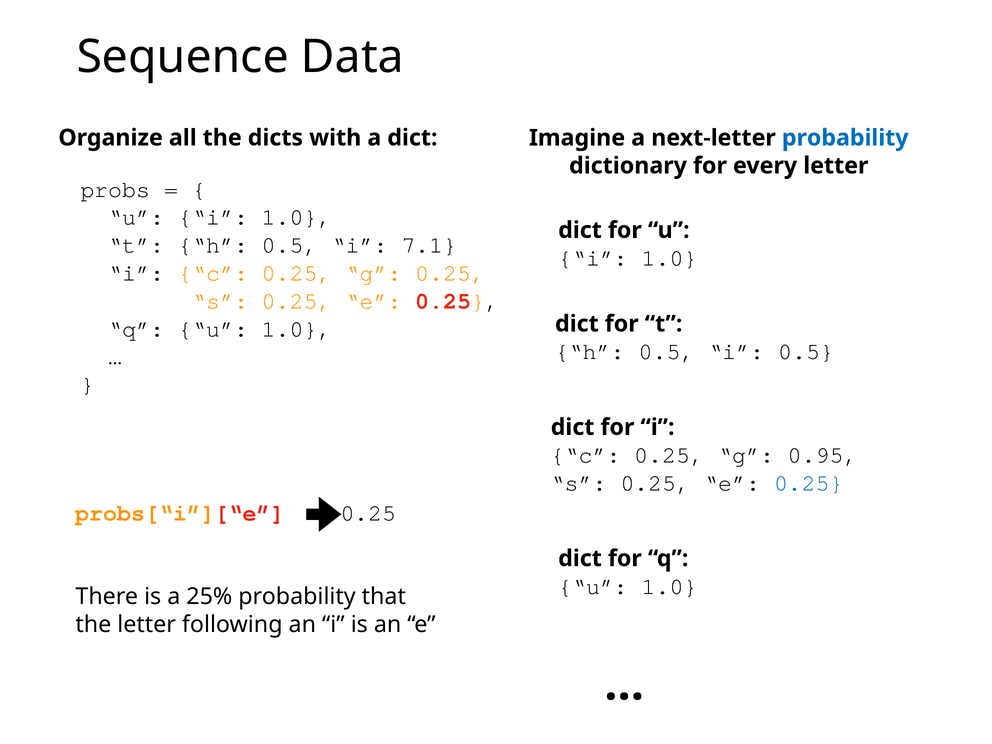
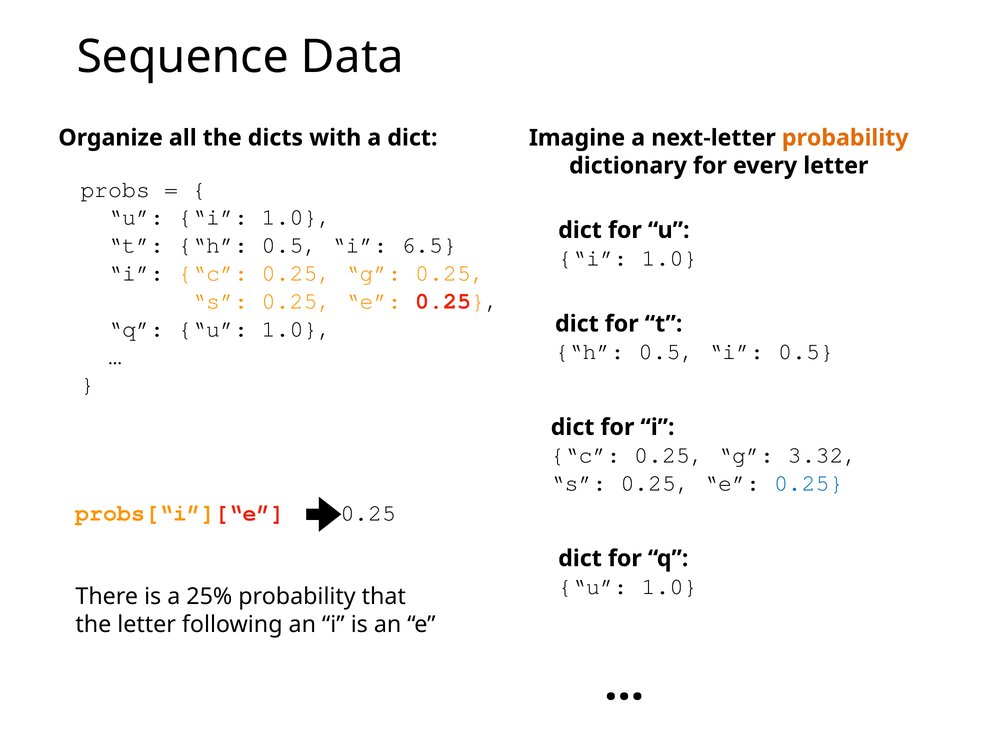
probability colour: blue -> orange (845, 138)
7.1: 7.1 -> 6.5 (429, 245)
0.95: 0.95 -> 3.32 (823, 455)
